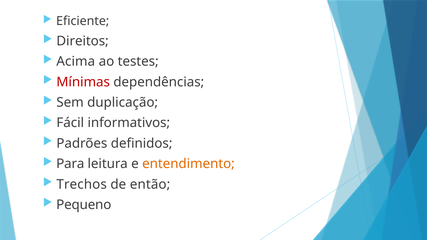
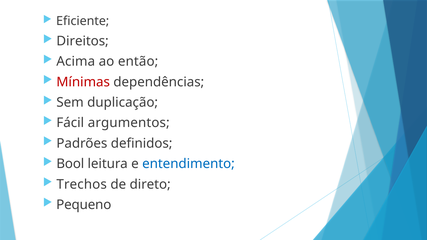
testes: testes -> então (138, 62)
informativos: informativos -> argumentos (129, 123)
Para: Para -> Bool (70, 164)
entendimento colour: orange -> blue (188, 164)
então: então -> direto (150, 184)
